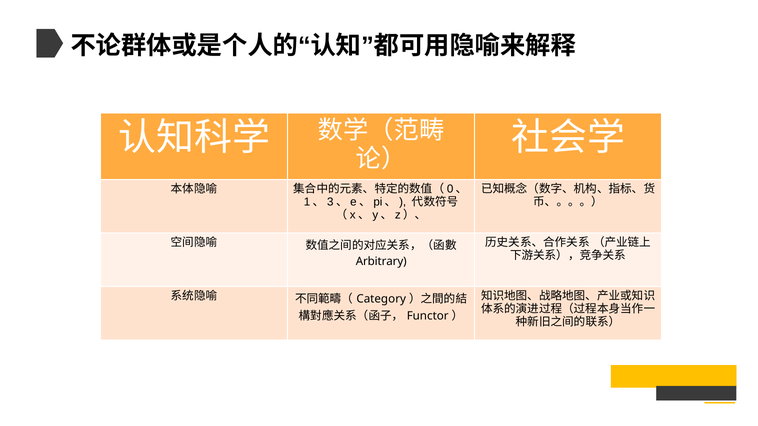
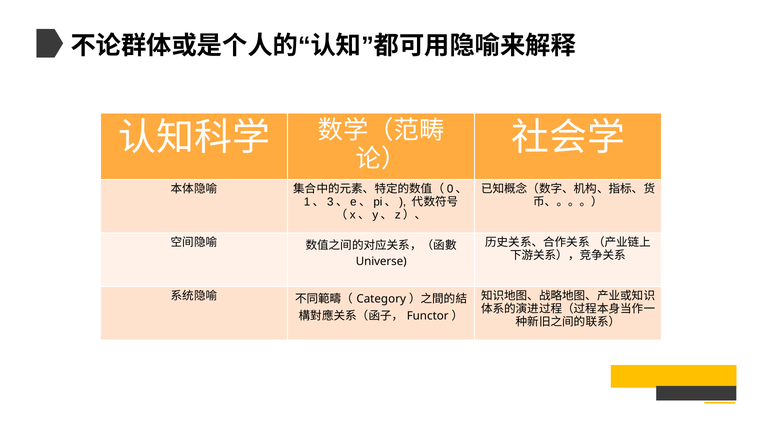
Arbitrary: Arbitrary -> Universe (381, 261)
